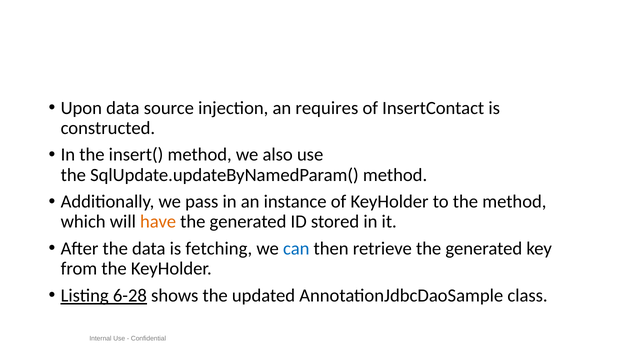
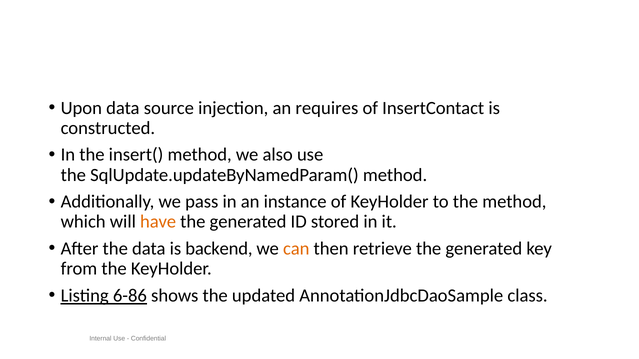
fetching: fetching -> backend (219, 249)
can colour: blue -> orange (296, 249)
6-28: 6-28 -> 6-86 (130, 296)
